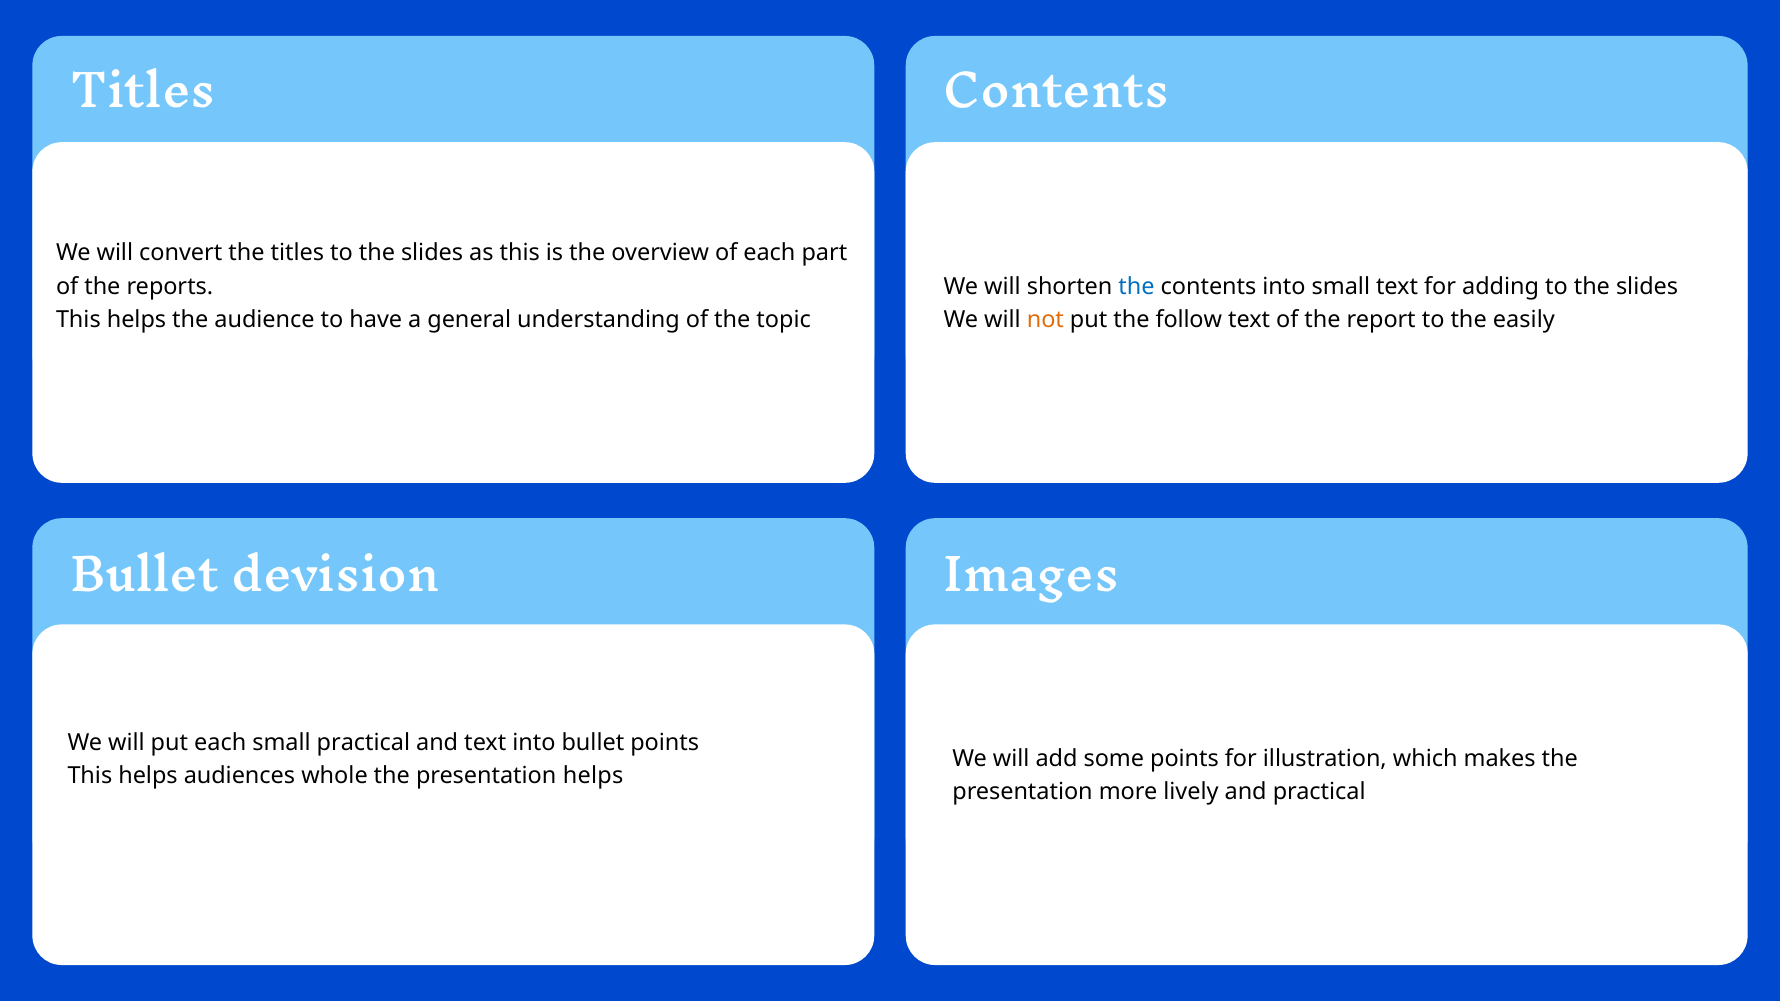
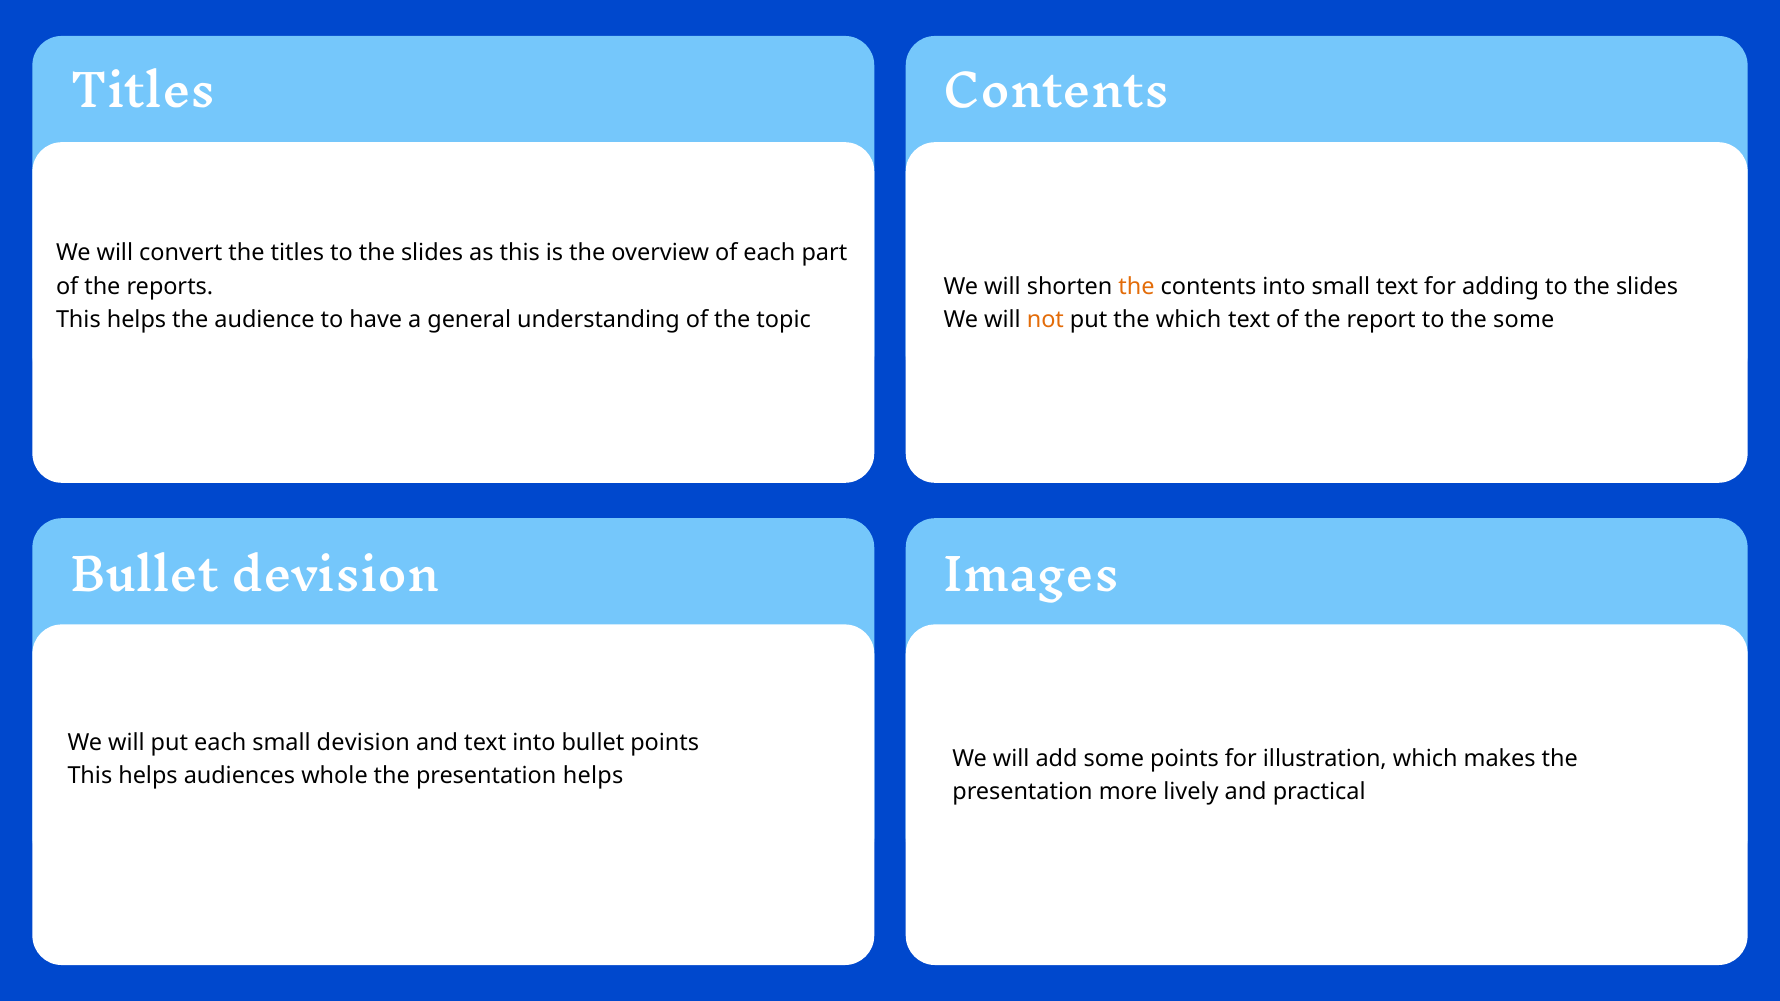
the colour: blue -> orange (1137, 287)
the follow: follow -> which (1189, 320)
the easily: easily -> some (1524, 320)
small practical: practical -> devision (363, 743)
